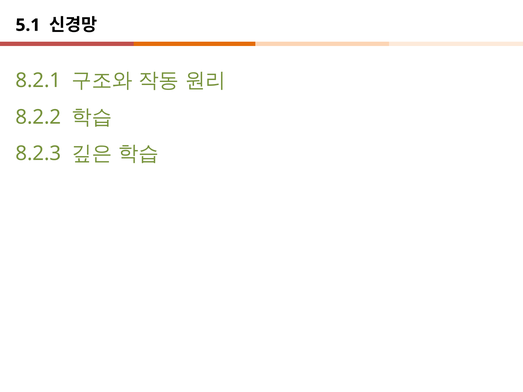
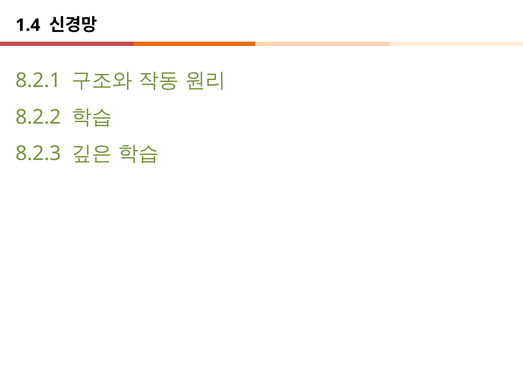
5.1: 5.1 -> 1.4 (28, 25)
